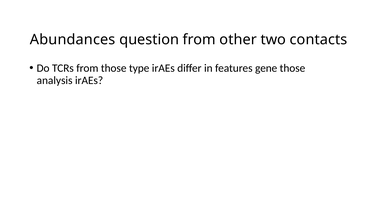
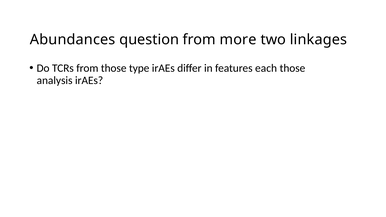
other: other -> more (238, 40)
contacts: contacts -> linkages (318, 40)
gene: gene -> each (266, 68)
